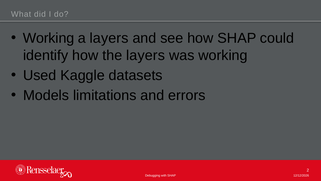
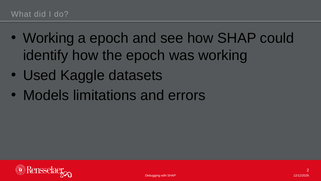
a layers: layers -> epoch (109, 38)
the layers: layers -> epoch (146, 55)
